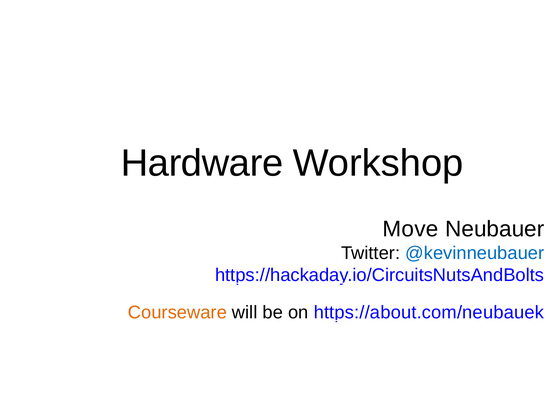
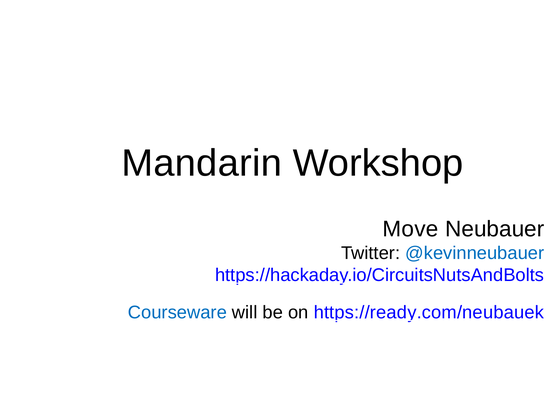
Hardware: Hardware -> Mandarin (202, 163)
Courseware colour: orange -> blue (177, 312)
https://about.com/neubauek: https://about.com/neubauek -> https://ready.com/neubauek (429, 312)
